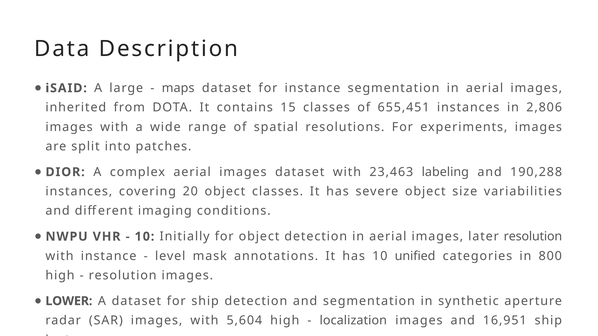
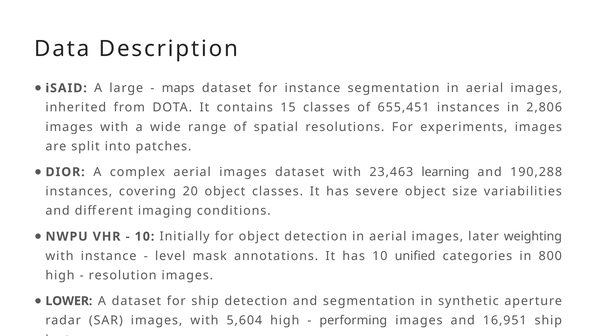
labeling: labeling -> learning (445, 172)
later resolution: resolution -> weighting (533, 237)
localization: localization -> performing (353, 321)
